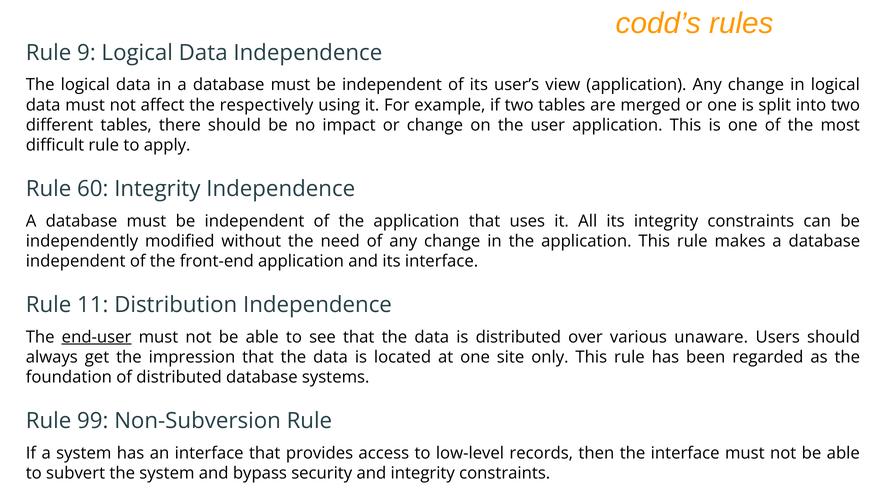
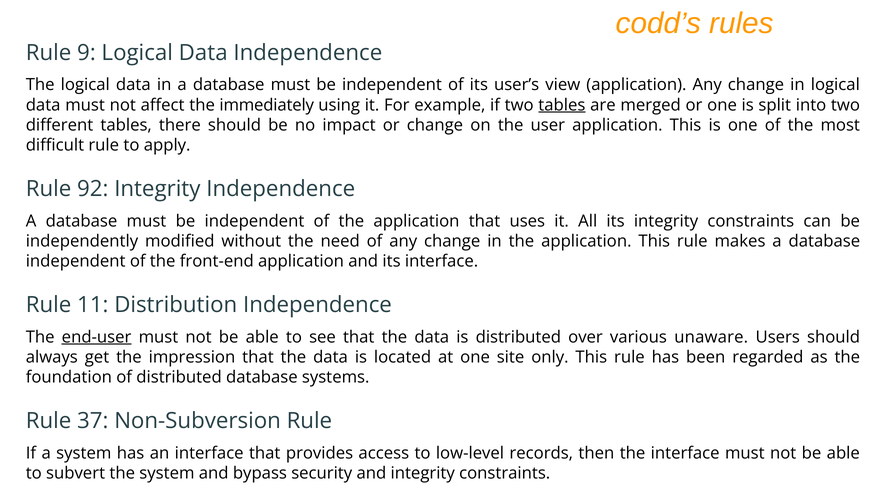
respectively: respectively -> immediately (267, 105)
tables underline: none -> present (562, 105)
60: 60 -> 92 (93, 189)
99: 99 -> 37 (93, 421)
